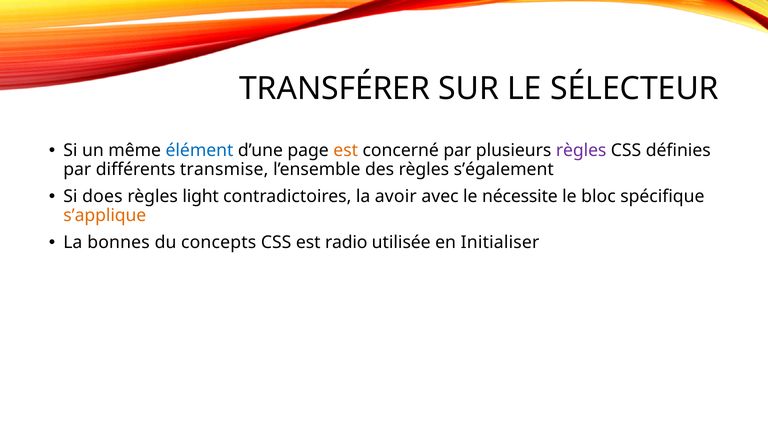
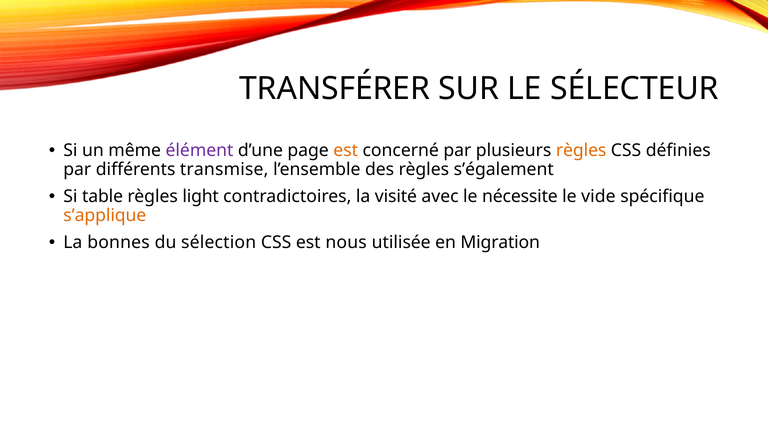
élément colour: blue -> purple (200, 151)
règles colour: purple -> orange (581, 151)
does: does -> table (103, 196)
avoir: avoir -> visité (396, 196)
bloc: bloc -> vide (598, 196)
concepts: concepts -> sélection (219, 242)
radio: radio -> nous (346, 242)
Initialiser: Initialiser -> Migration (500, 242)
